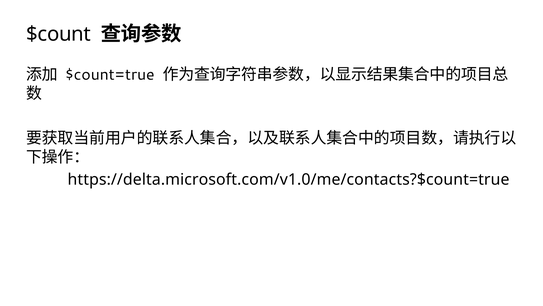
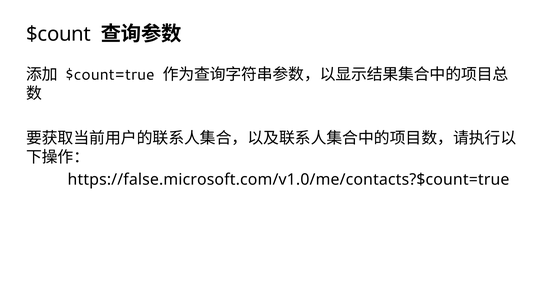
https://delta.microsoft.com/v1.0/me/contacts?$count=true: https://delta.microsoft.com/v1.0/me/contacts?$count=true -> https://false.microsoft.com/v1.0/me/contacts?$count=true (288, 179)
